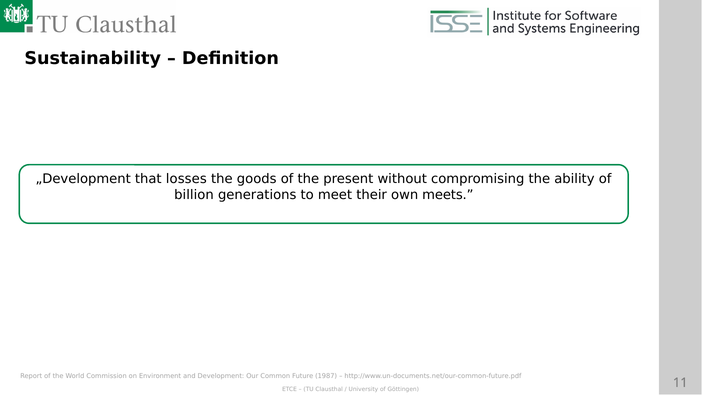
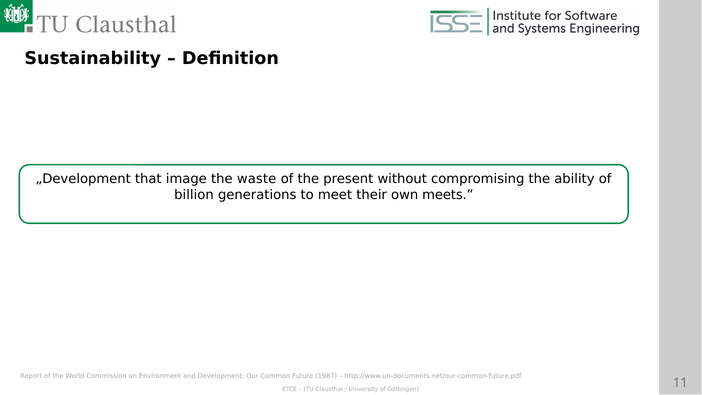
losses: losses -> image (186, 179)
goods: goods -> waste (257, 179)
